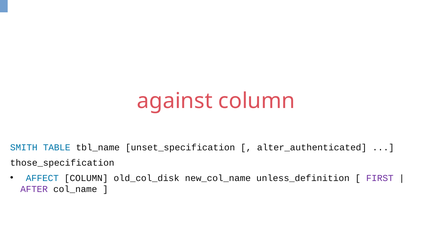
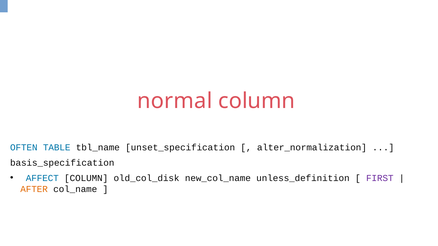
against: against -> normal (175, 101)
SMITH: SMITH -> OFTEN (24, 148)
alter_authenticated: alter_authenticated -> alter_normalization (312, 148)
those_specification: those_specification -> basis_specification (62, 163)
AFTER colour: purple -> orange (34, 189)
